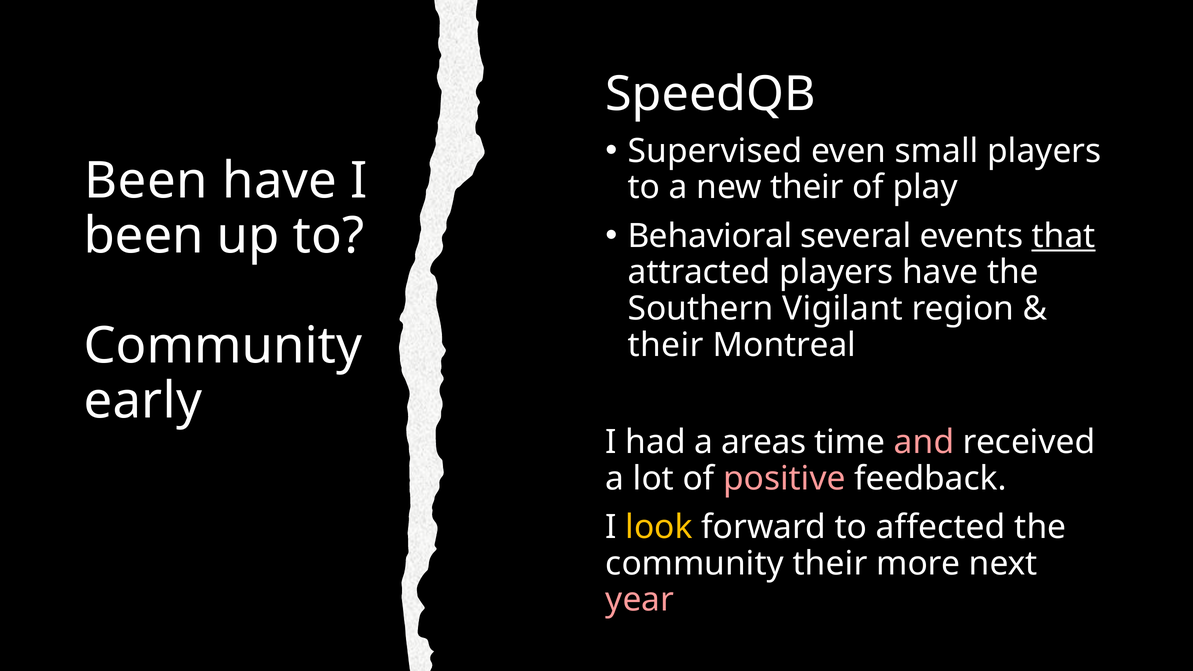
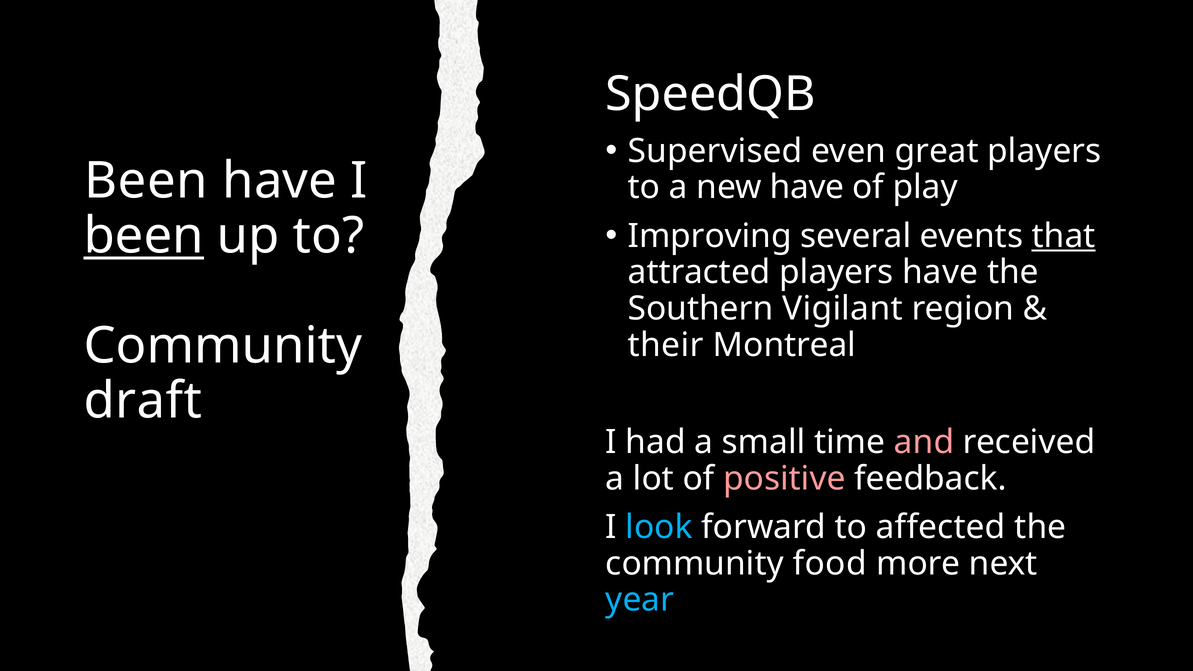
small: small -> great (937, 151)
new their: their -> have (807, 187)
Behavioral: Behavioral -> Improving (710, 236)
been underline: none -> present (144, 236)
early: early -> draft (143, 401)
areas: areas -> small (764, 442)
look colour: yellow -> light blue (659, 527)
community their: their -> food (830, 564)
year colour: pink -> light blue (640, 600)
